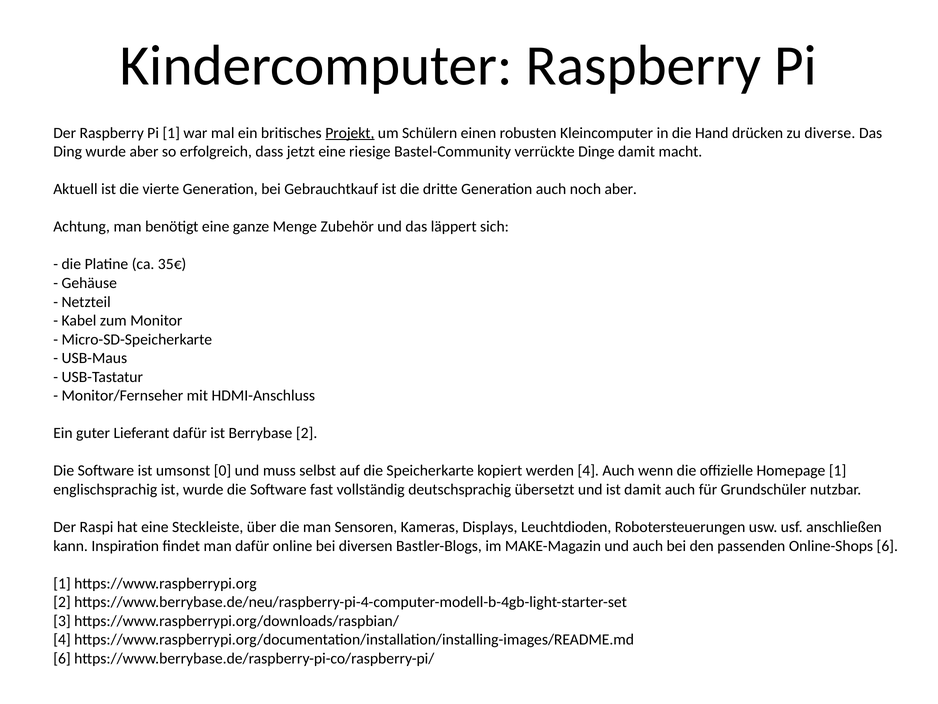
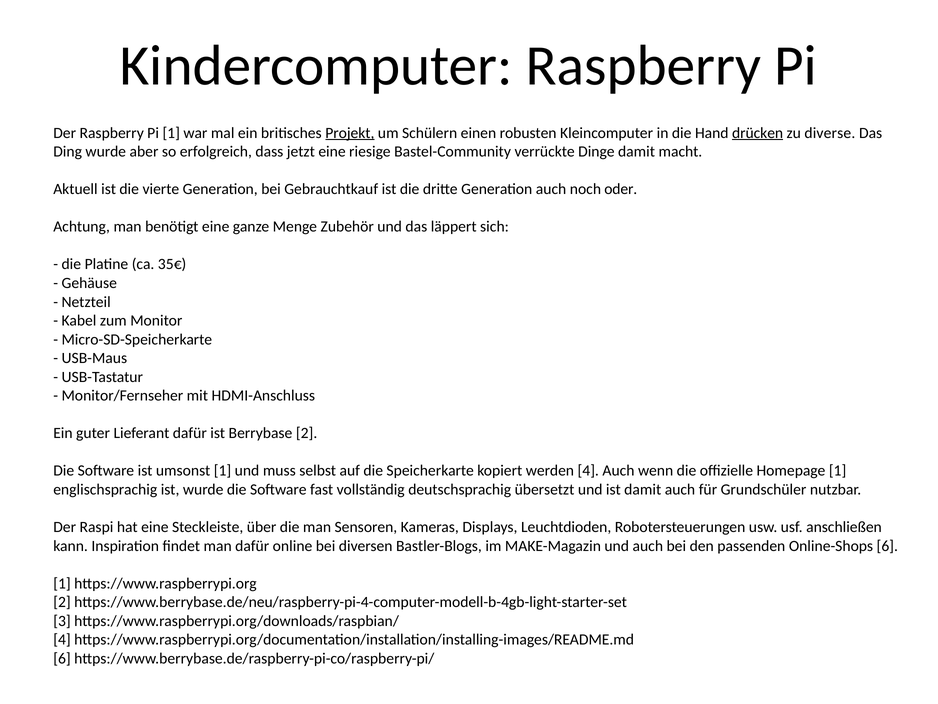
drücken underline: none -> present (758, 133)
noch aber: aber -> oder (621, 189)
umsonst 0: 0 -> 1 (223, 470)
